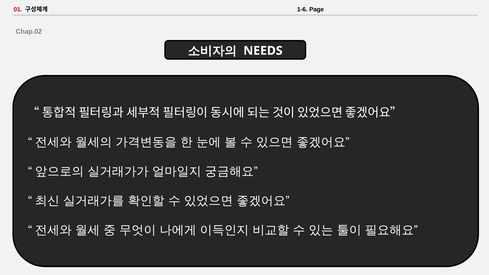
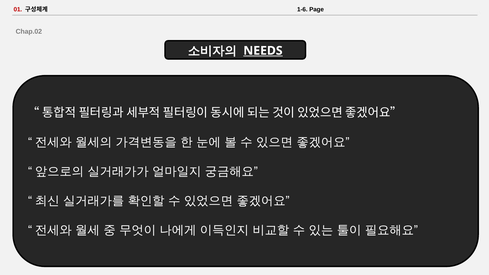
NEEDS underline: none -> present (263, 51)
